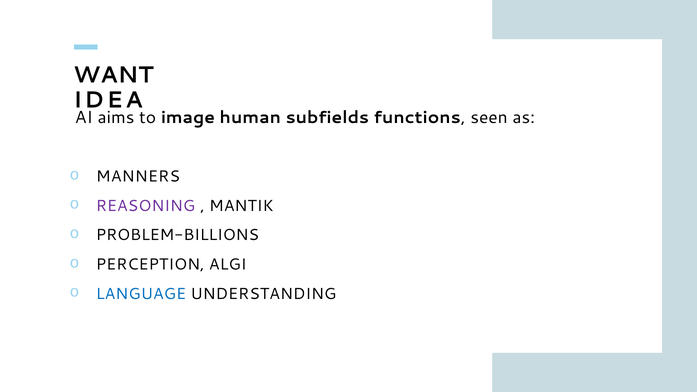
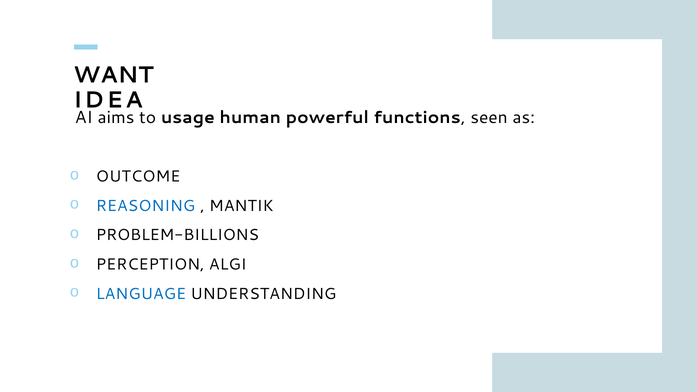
image: image -> usage (188, 117)
subfields: subfields -> powerful (327, 117)
MANNERS: MANNERS -> OUTCOME (138, 177)
REASONING colour: purple -> blue (146, 206)
